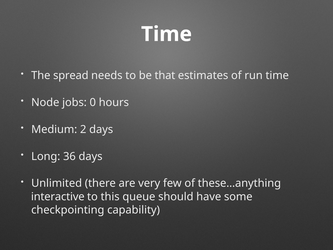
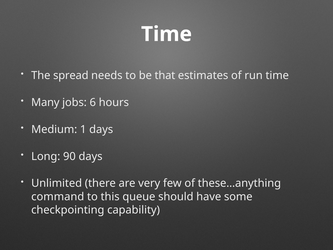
Node: Node -> Many (45, 102)
0: 0 -> 6 (93, 102)
2: 2 -> 1 (83, 129)
36: 36 -> 90 (69, 156)
interactive: interactive -> command (58, 196)
